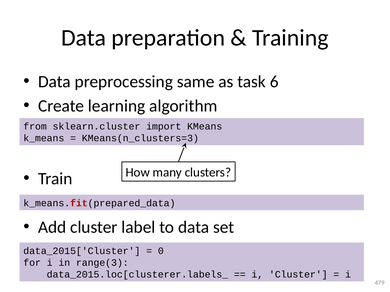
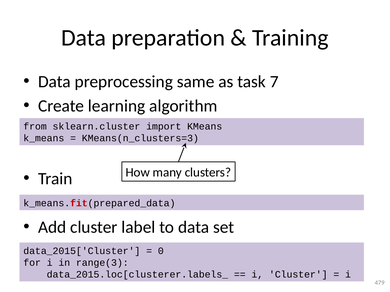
6: 6 -> 7 (274, 82)
